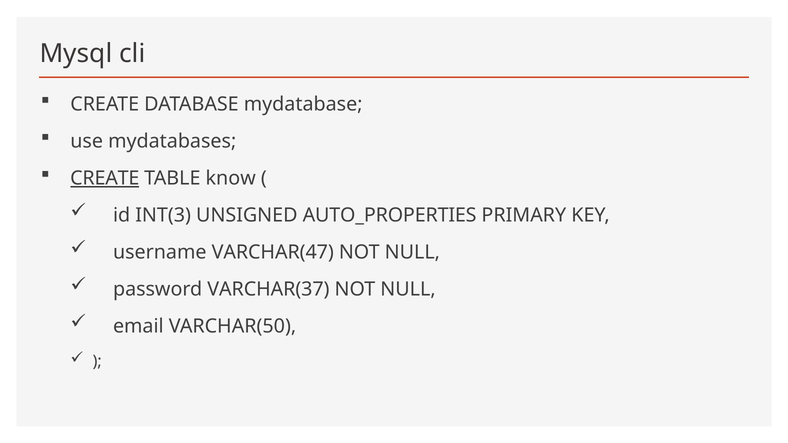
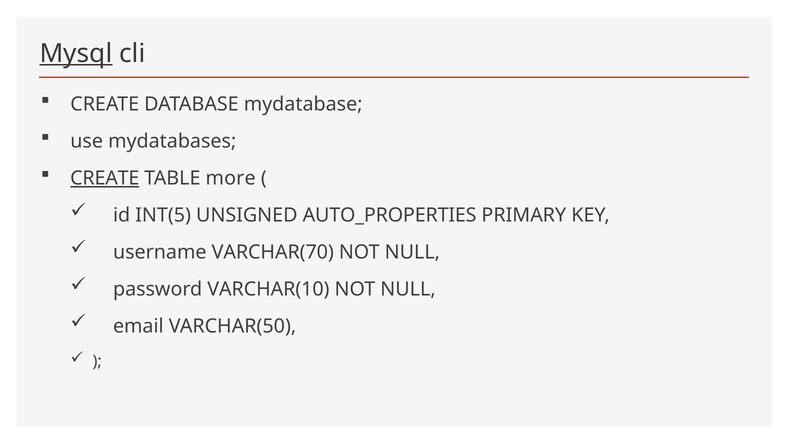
Mysql underline: none -> present (76, 53)
know: know -> more (231, 178)
INT(3: INT(3 -> INT(5 (163, 215)
VARCHAR(47: VARCHAR(47 -> VARCHAR(70 (273, 252)
VARCHAR(37: VARCHAR(37 -> VARCHAR(10 (268, 289)
